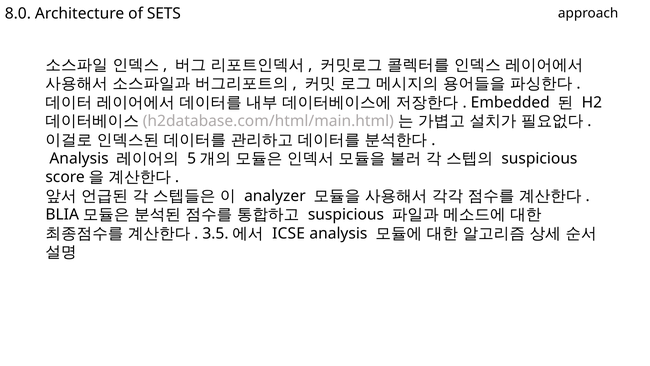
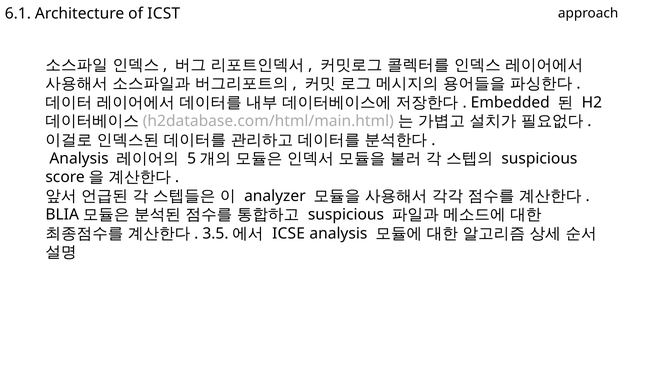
8.0: 8.0 -> 6.1 (18, 13)
SETS: SETS -> ICST (164, 13)
